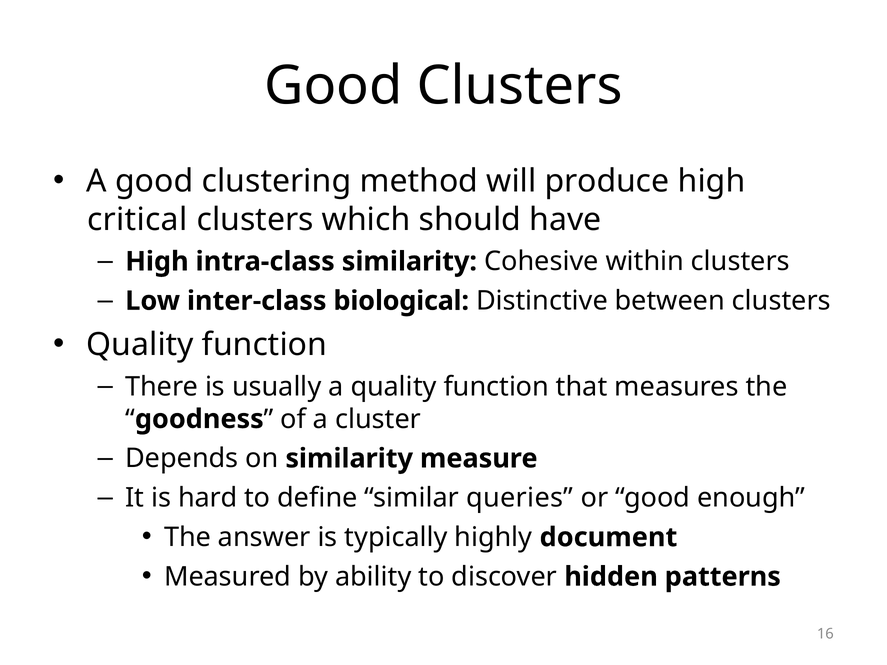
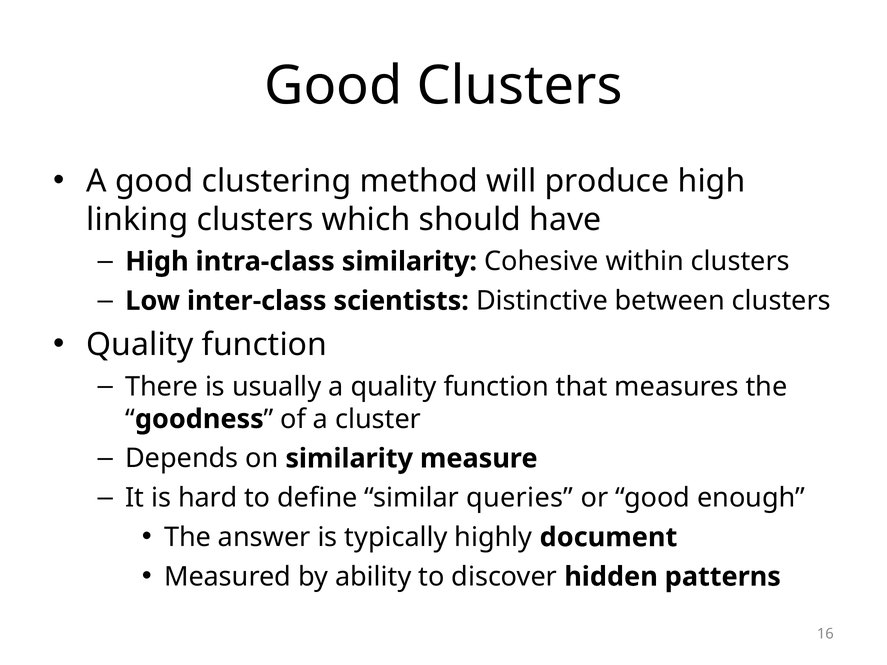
critical: critical -> linking (137, 220)
biological: biological -> scientists (401, 301)
